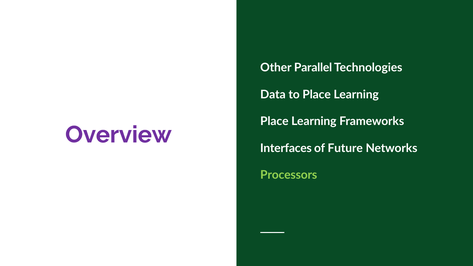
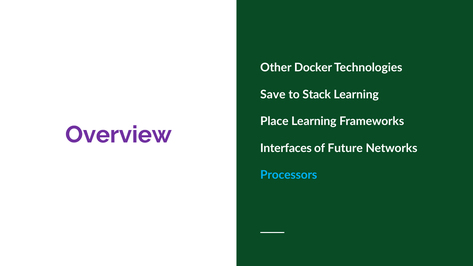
Parallel: Parallel -> Docker (313, 68)
Data: Data -> Save (273, 95)
to Place: Place -> Stack (317, 95)
Processors colour: light green -> light blue (289, 175)
